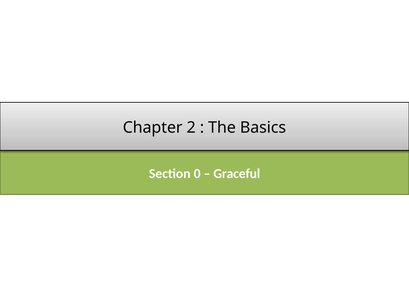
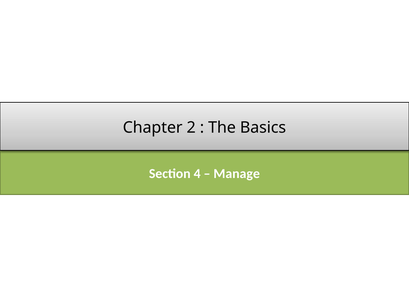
0: 0 -> 4 (197, 173)
Graceful: Graceful -> Manage (237, 173)
